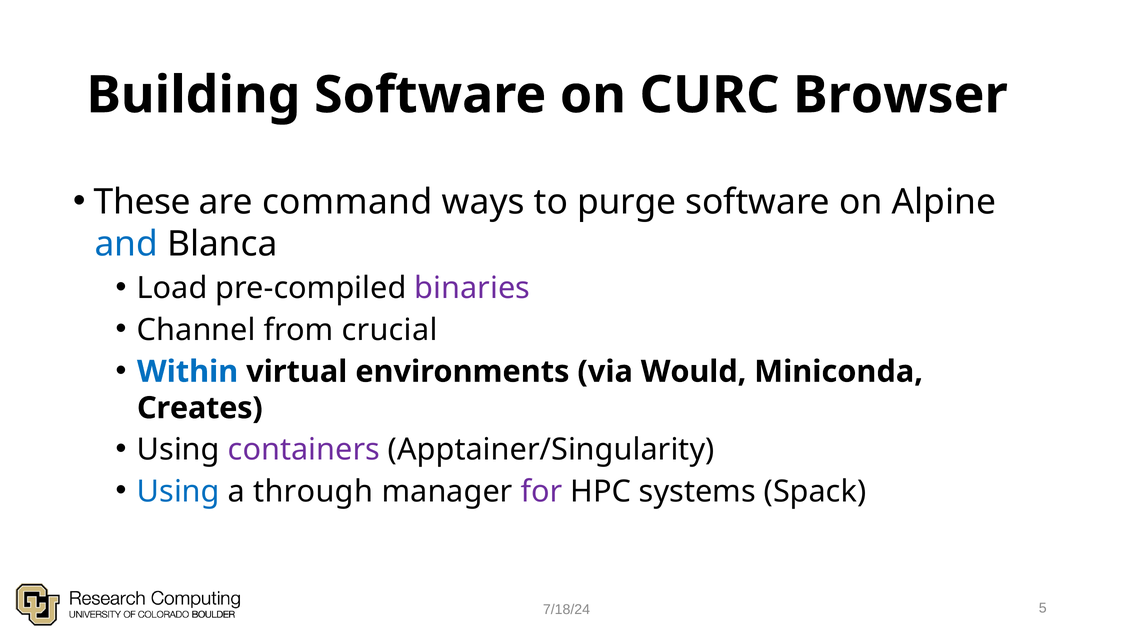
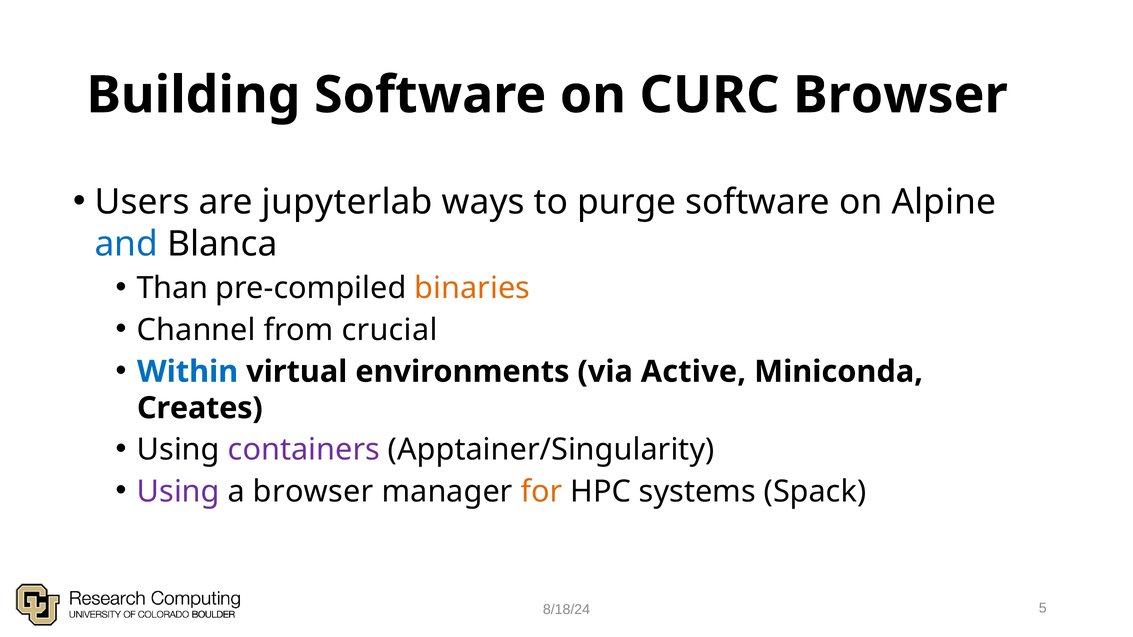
These: These -> Users (142, 202)
command: command -> jupyterlab (347, 202)
Load: Load -> Than (172, 288)
binaries colour: purple -> orange (472, 288)
Would: Would -> Active (693, 372)
Using colour: blue -> purple (178, 492)
a through: through -> browser (313, 492)
for colour: purple -> orange (541, 492)
7/18/24: 7/18/24 -> 8/18/24 (566, 610)
